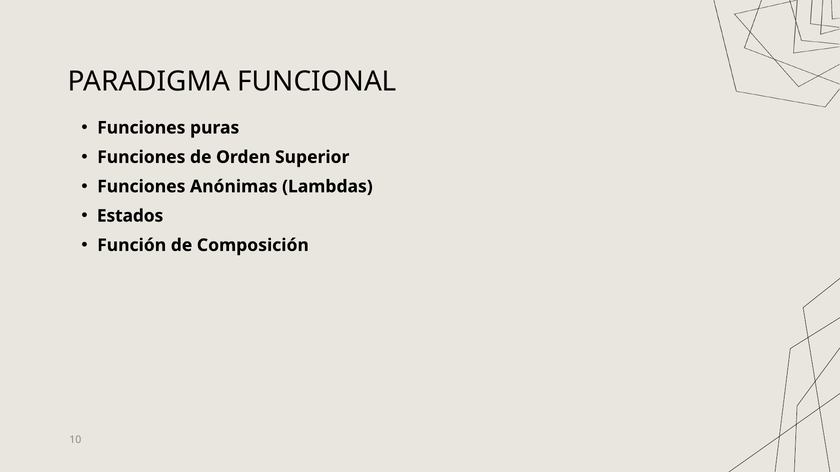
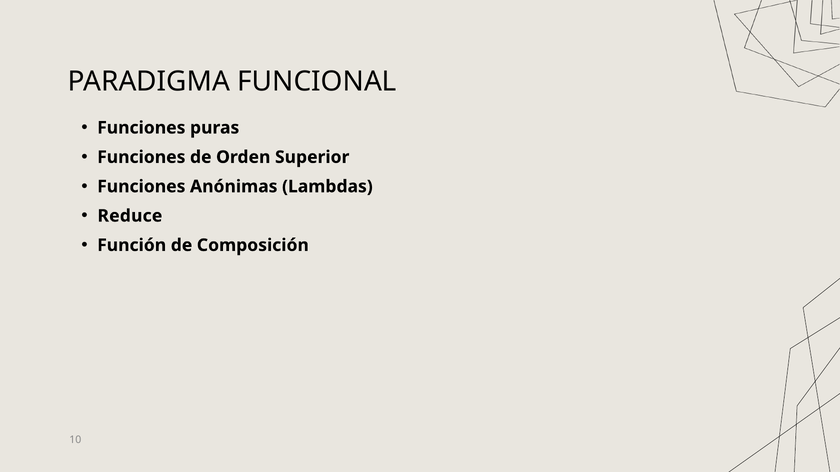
Estados: Estados -> Reduce (130, 216)
